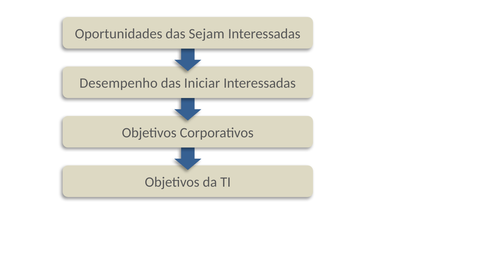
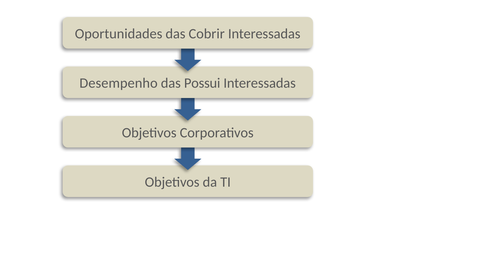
Sejam: Sejam -> Cobrir (207, 34)
Iniciar: Iniciar -> Possui (202, 83)
